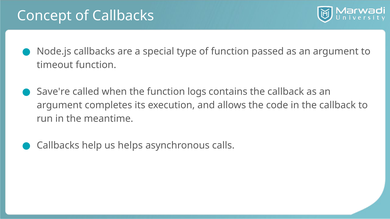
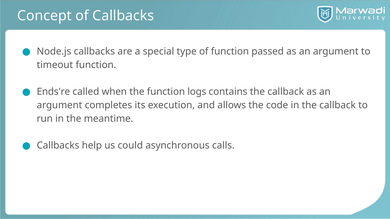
Save're: Save're -> Ends're (53, 92)
helps: helps -> could (130, 146)
